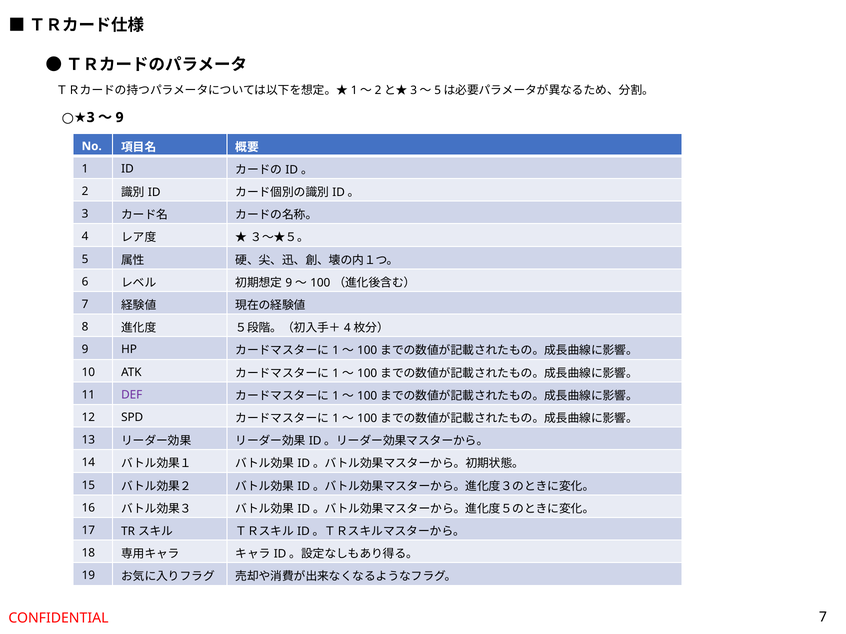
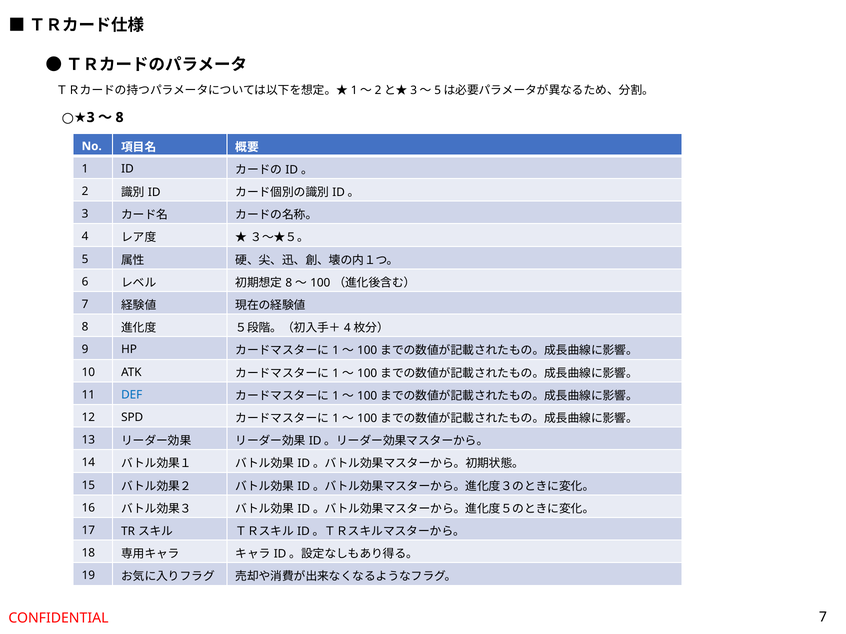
9: 9 -> 8 (120, 118)
9: 9 -> 8 (289, 283)
DEF colour: purple -> blue (132, 395)
